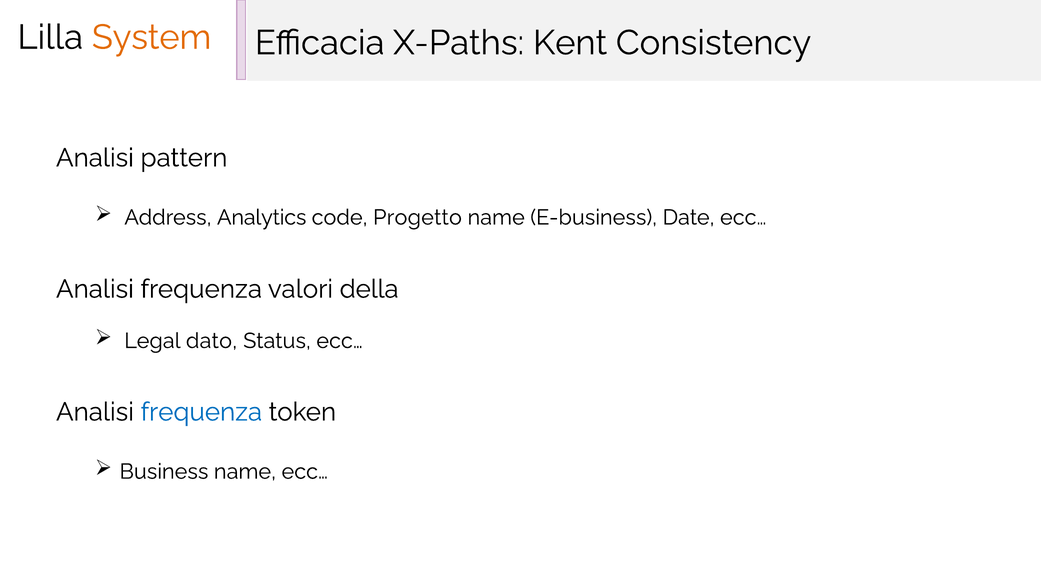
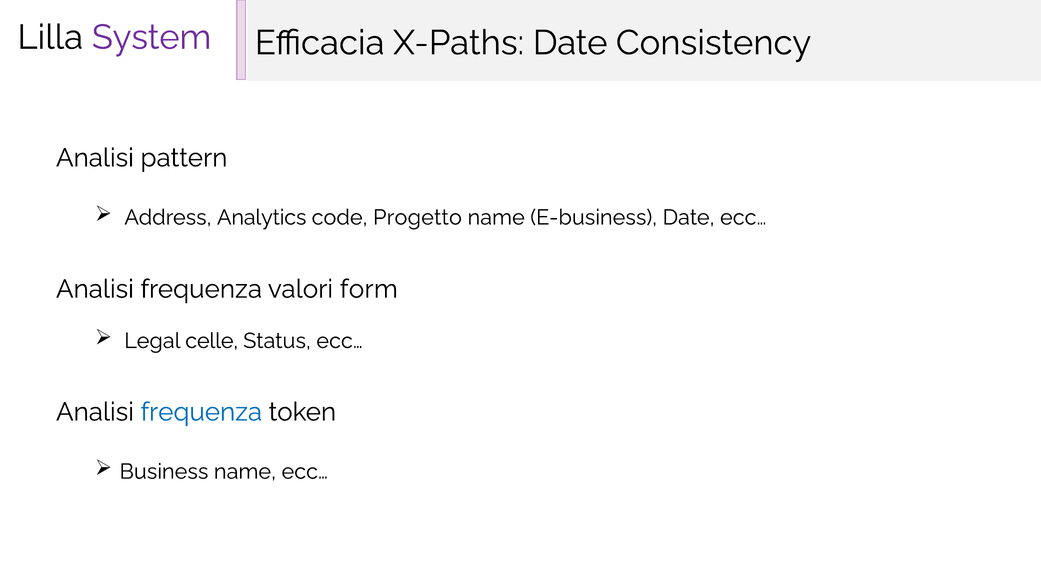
System colour: orange -> purple (152, 37)
X-Paths Kent: Kent -> Date (570, 43)
della: della -> form (369, 289)
dato: dato -> celle (212, 341)
